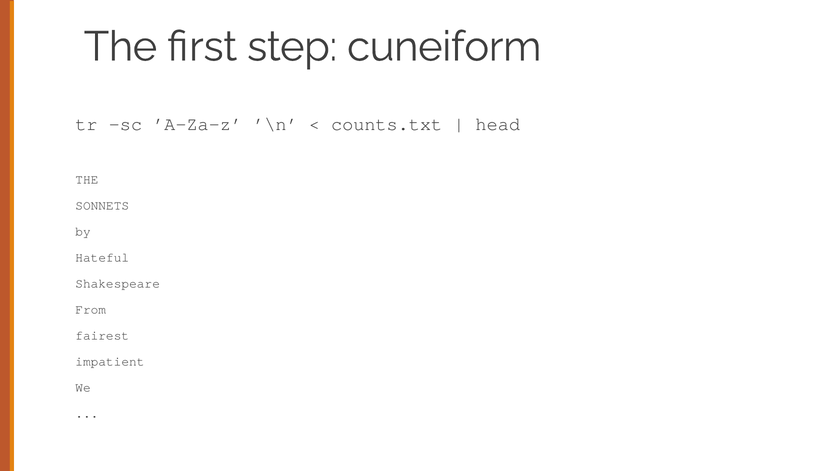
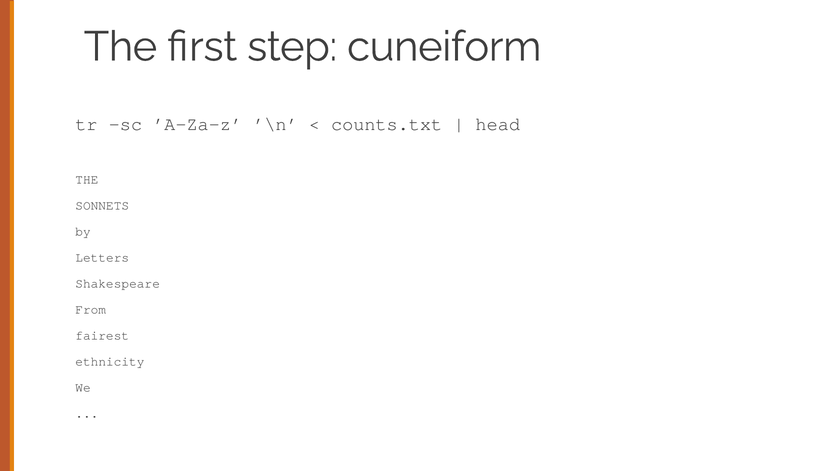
Hateful: Hateful -> Letters (102, 257)
impatient: impatient -> ethnicity (110, 361)
